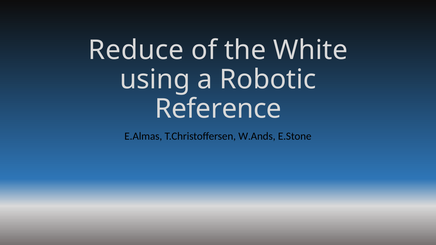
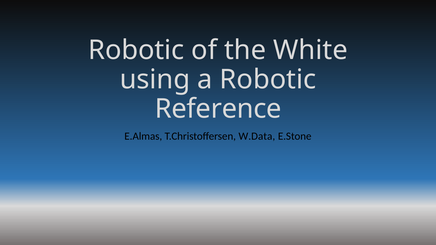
Reduce: Reduce -> Robotic (136, 50)
W.Ands: W.Ands -> W.Data (257, 136)
